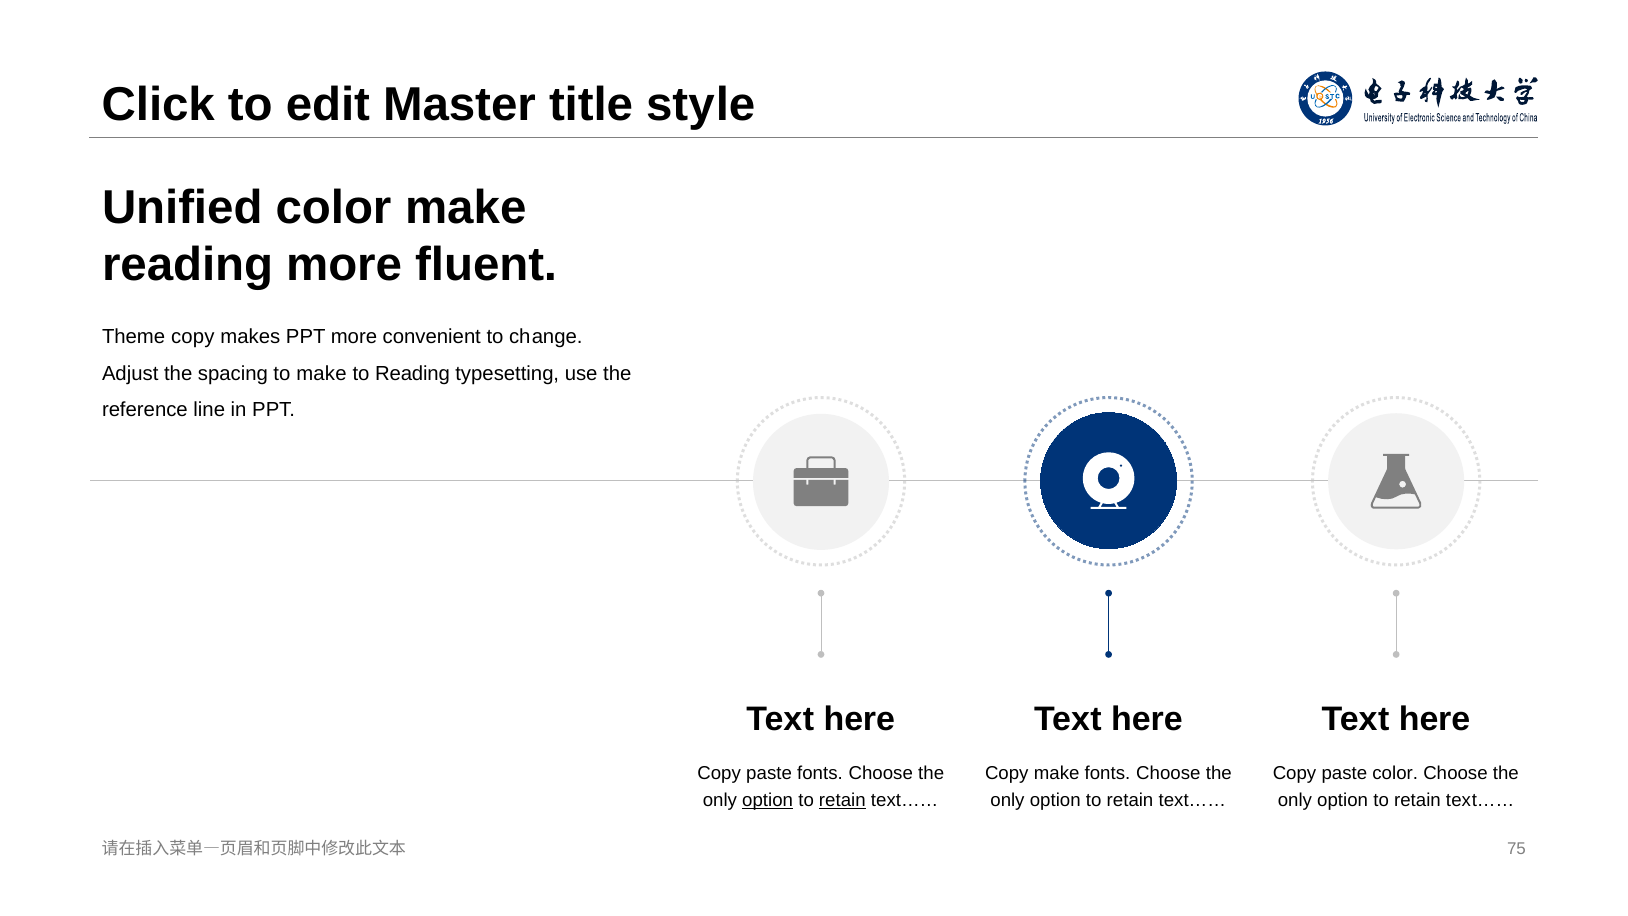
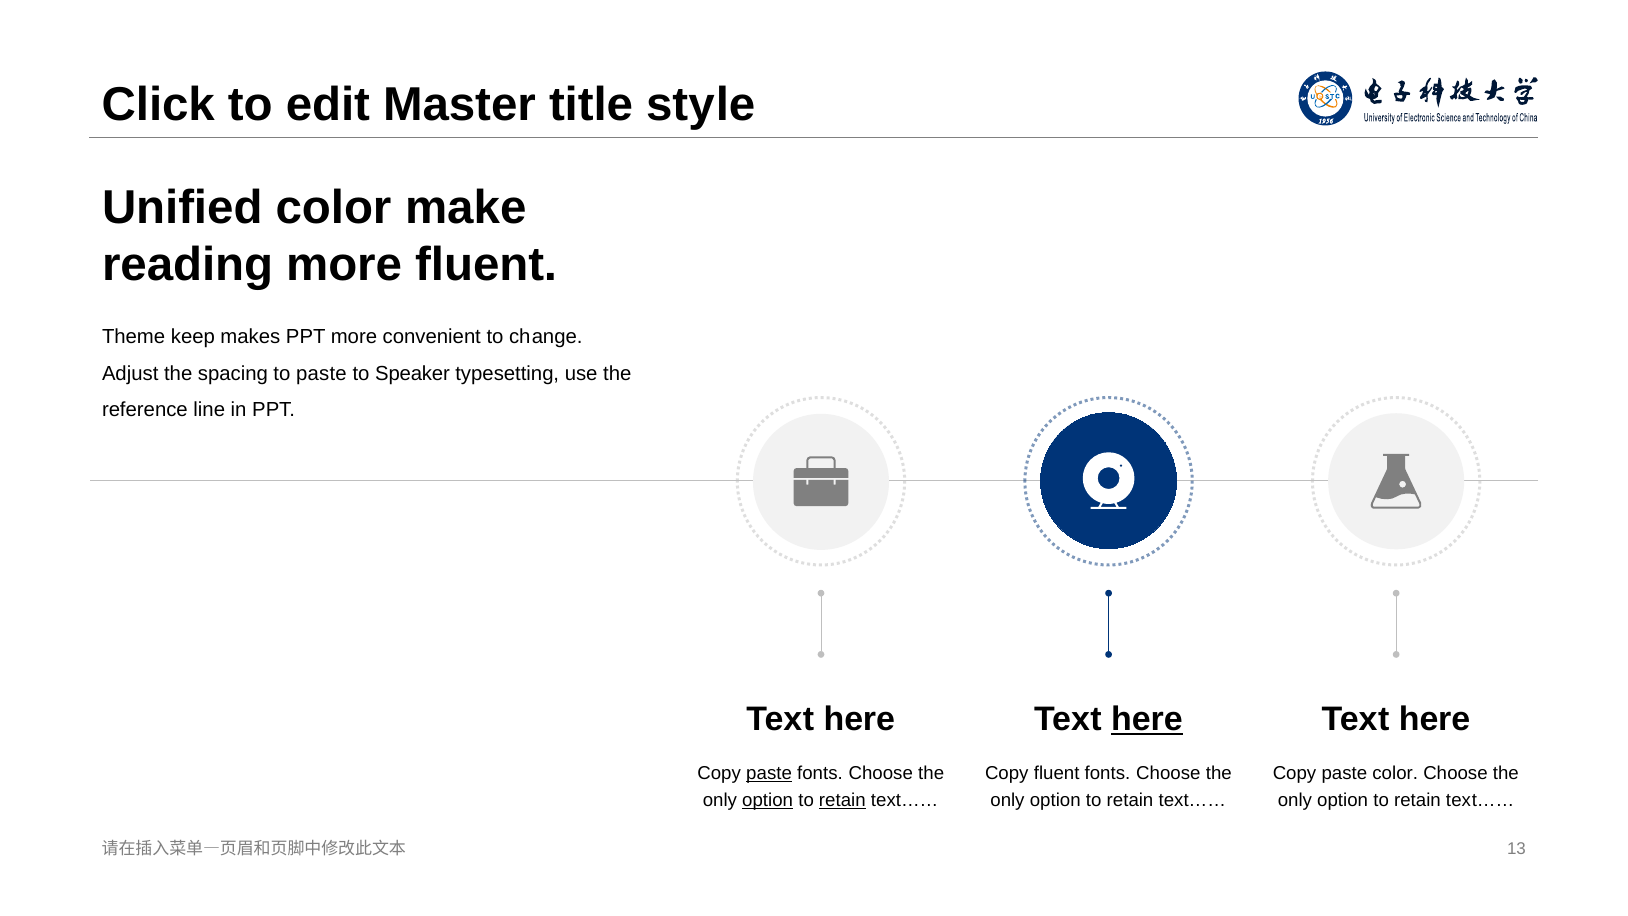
Theme copy: copy -> keep (193, 337)
to make: make -> paste (321, 373)
to Reading: Reading -> Speaker (412, 373)
here underline: none -> present (1147, 719)
paste underline: none -> present (769, 773)
Copy make: make -> fluent (1057, 773)
75: 75 -> 13 (1516, 848)
